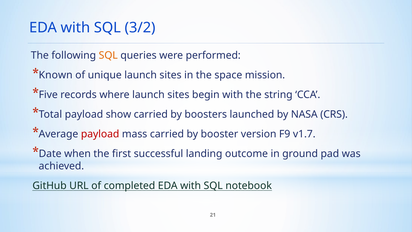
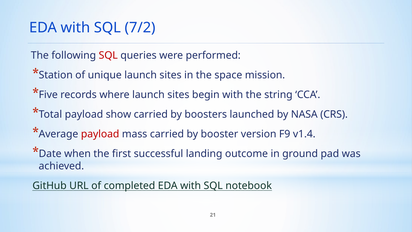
3/2: 3/2 -> 7/2 (140, 28)
SQL colour: orange -> red (108, 55)
Known: Known -> Station (56, 75)
v1.7: v1.7 -> v1.4 (304, 134)
